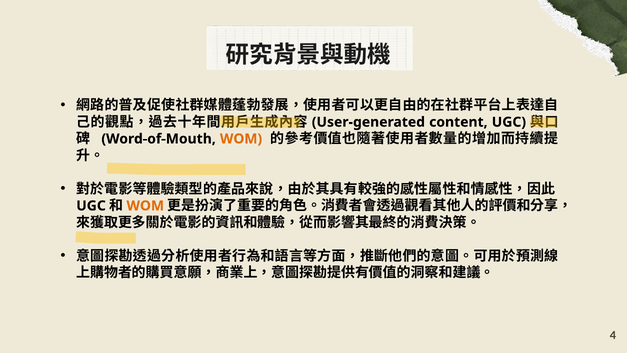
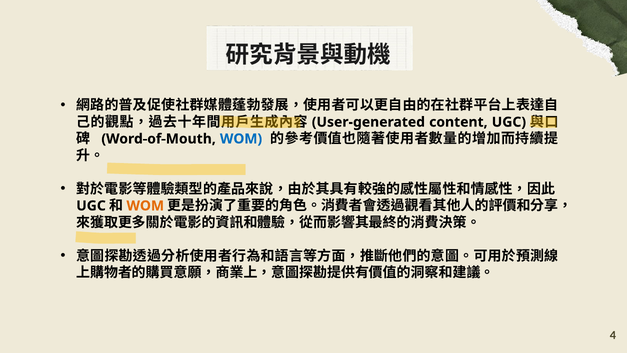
WOM colour: orange -> blue (241, 139)
